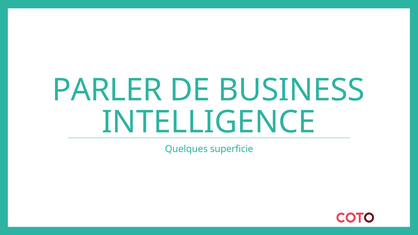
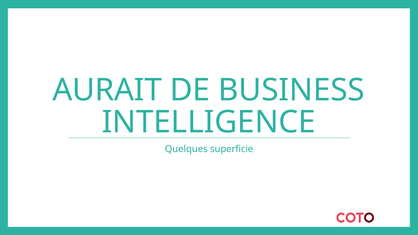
PARLER: PARLER -> AURAIT (107, 90)
